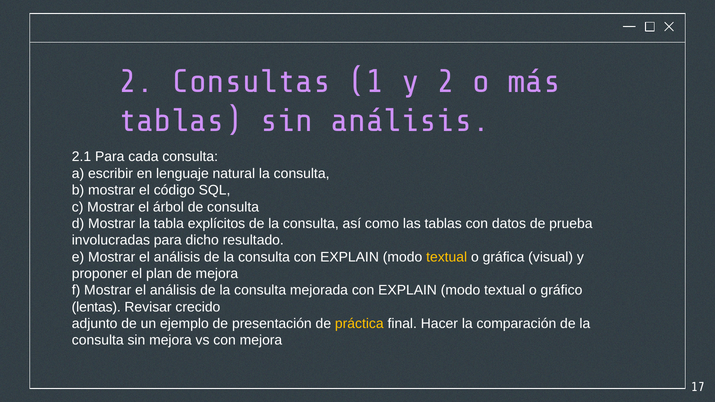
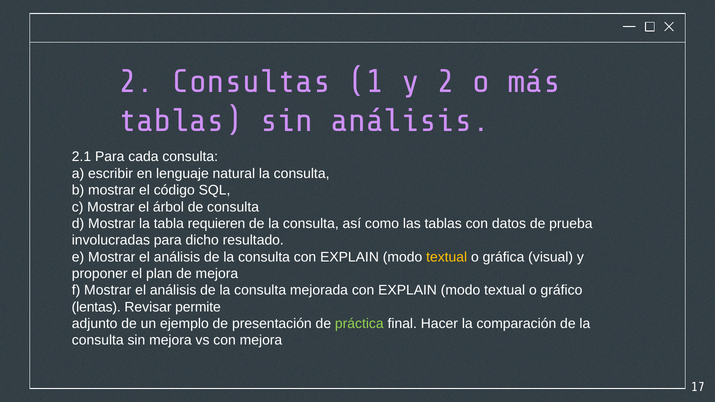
explícitos: explícitos -> requieren (217, 224)
crecido: crecido -> permite (198, 307)
práctica colour: yellow -> light green (359, 324)
